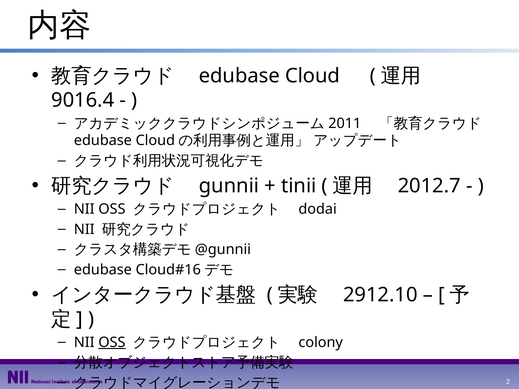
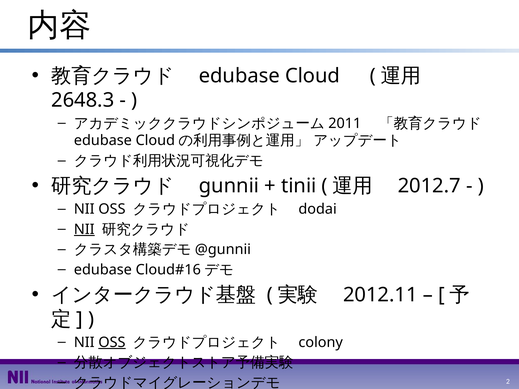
9016.4: 9016.4 -> 2648.3 (83, 100)
NII underline: none -> present (84, 230)
2912.10: 2912.10 -> 2012.11 (380, 295)
